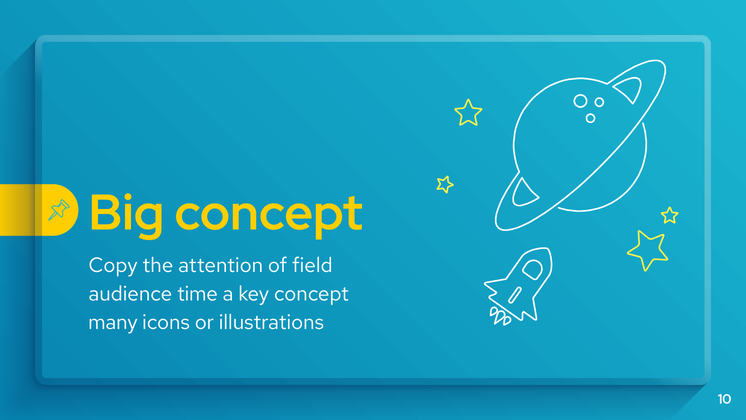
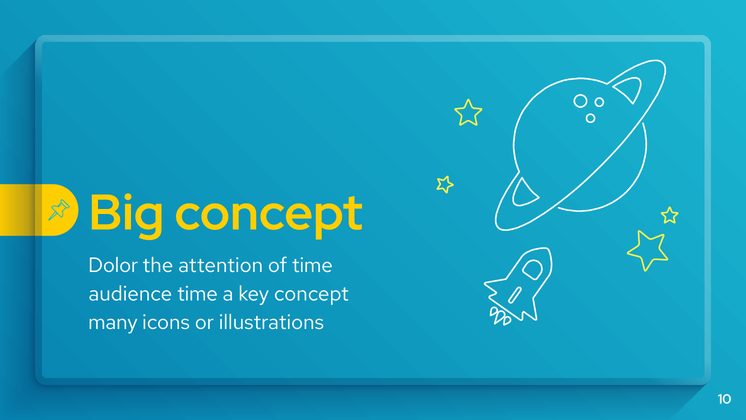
Copy: Copy -> Dolor (113, 265)
of field: field -> time (312, 265)
